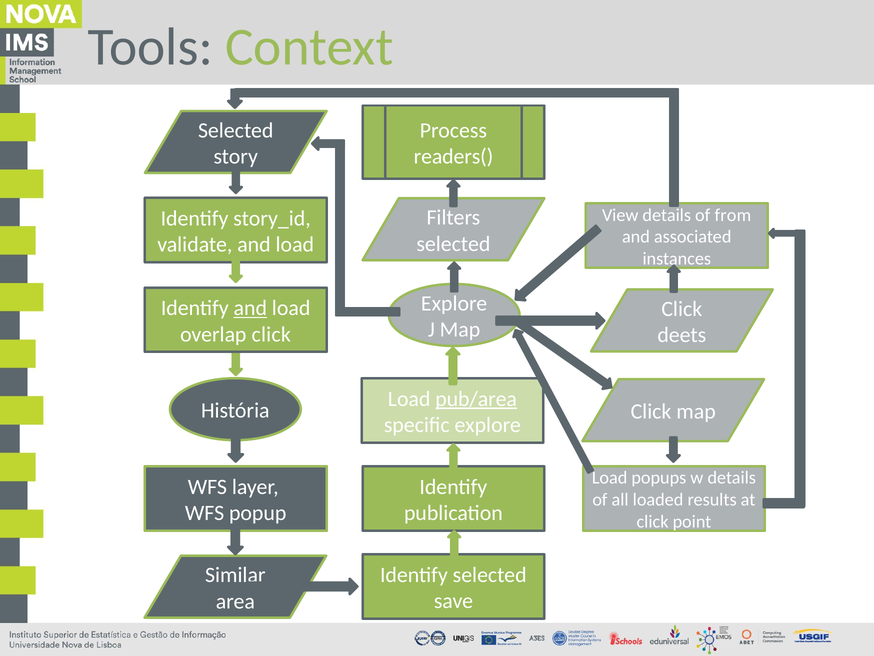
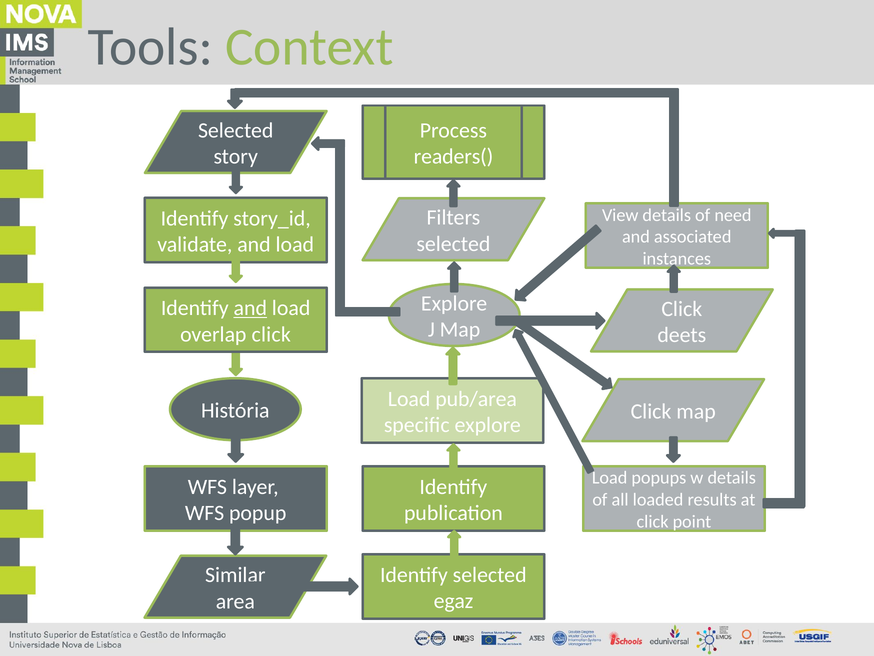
from: from -> need (733, 215)
pub/area underline: present -> none (476, 399)
save: save -> egaz (454, 601)
